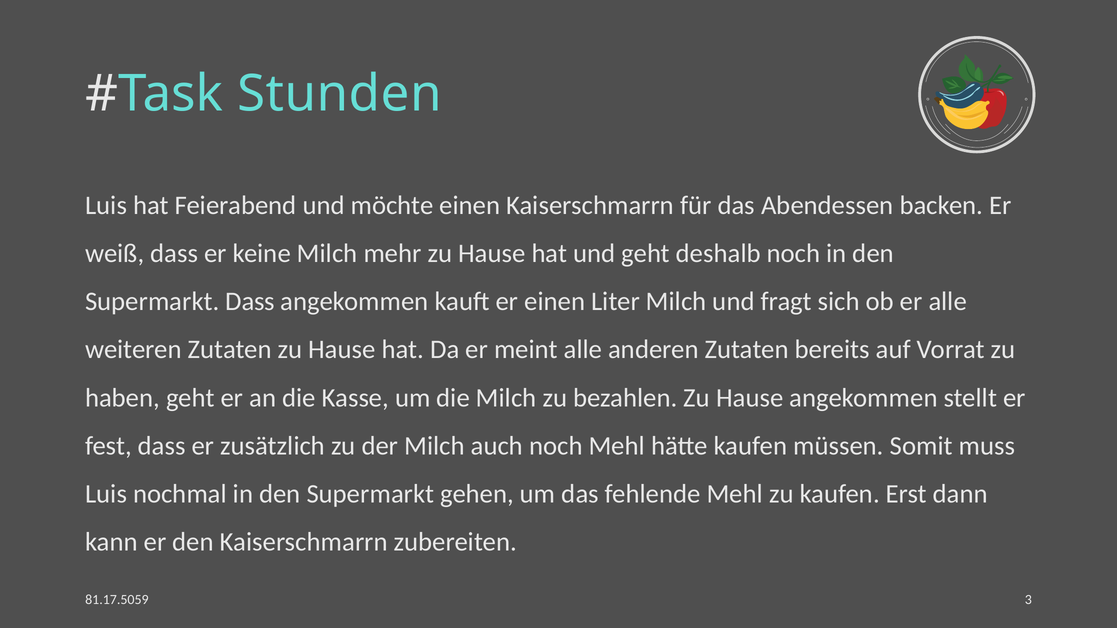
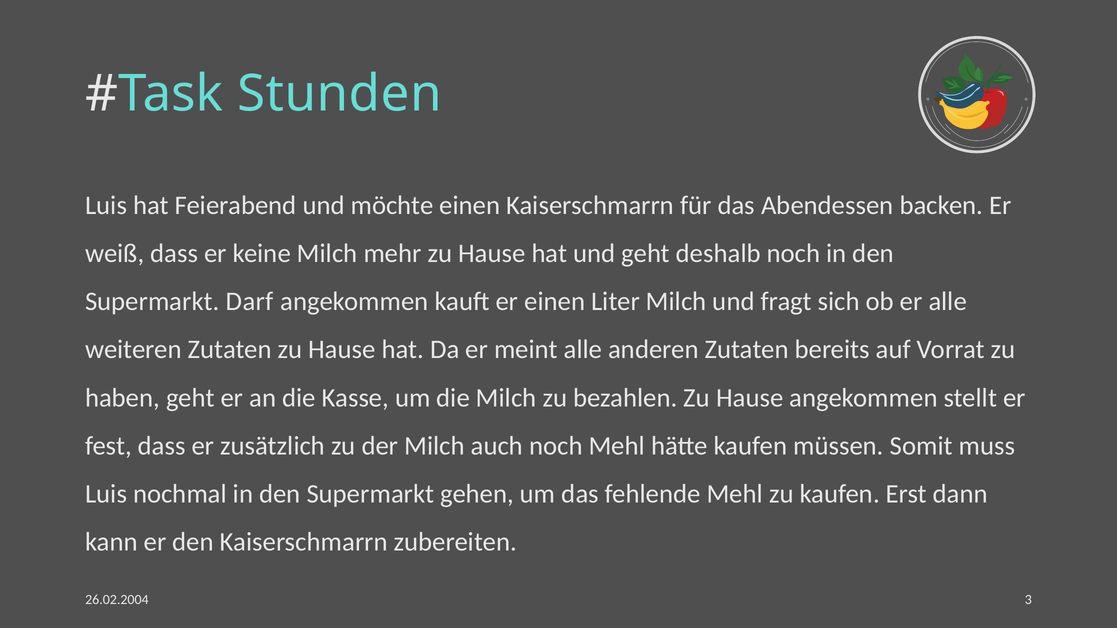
Supermarkt Dass: Dass -> Darf (250, 302)
81.17.5059: 81.17.5059 -> 26.02.2004 (117, 600)
